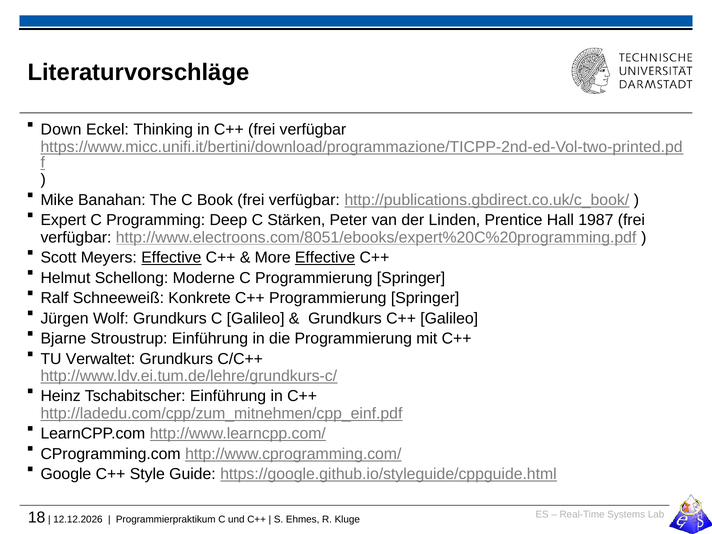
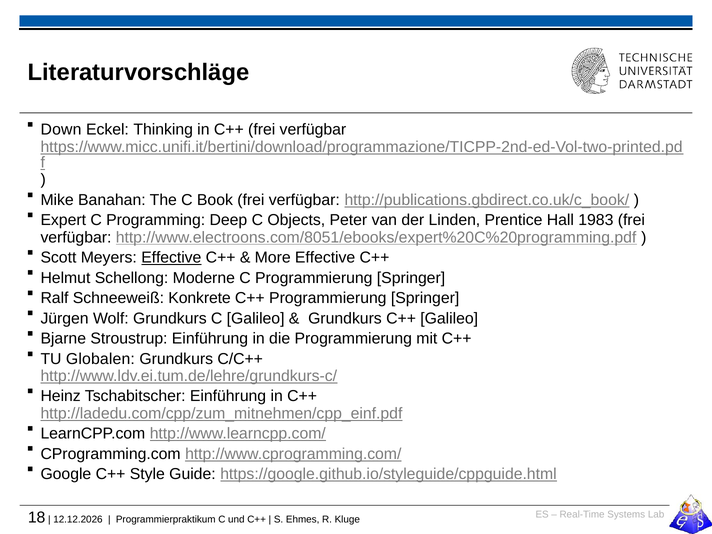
Stärken: Stärken -> Objects (296, 220)
1987: 1987 -> 1983 (596, 220)
Effective underline: present -> none (325, 258)
Verwaltet: Verwaltet -> Globalen (100, 359)
